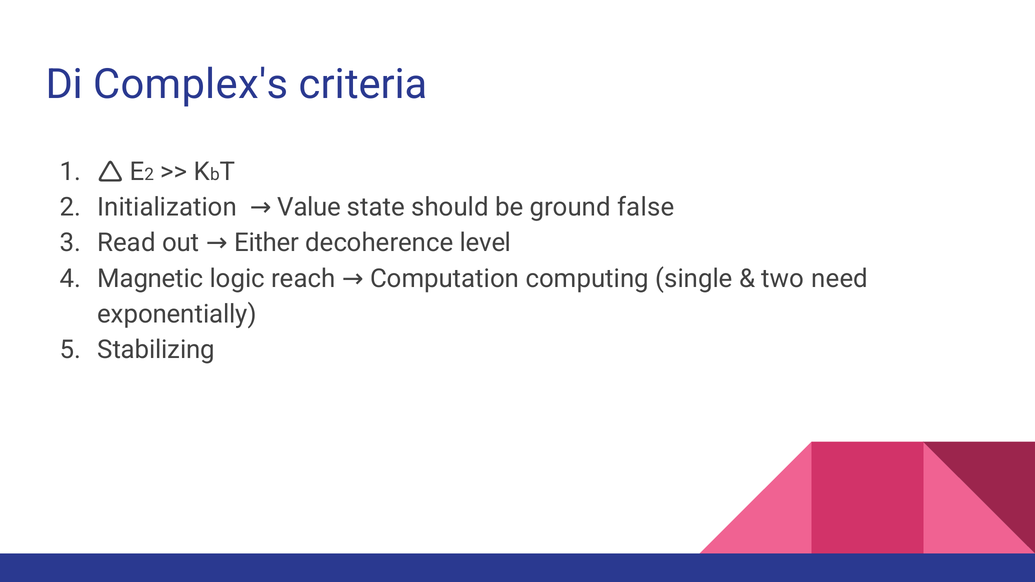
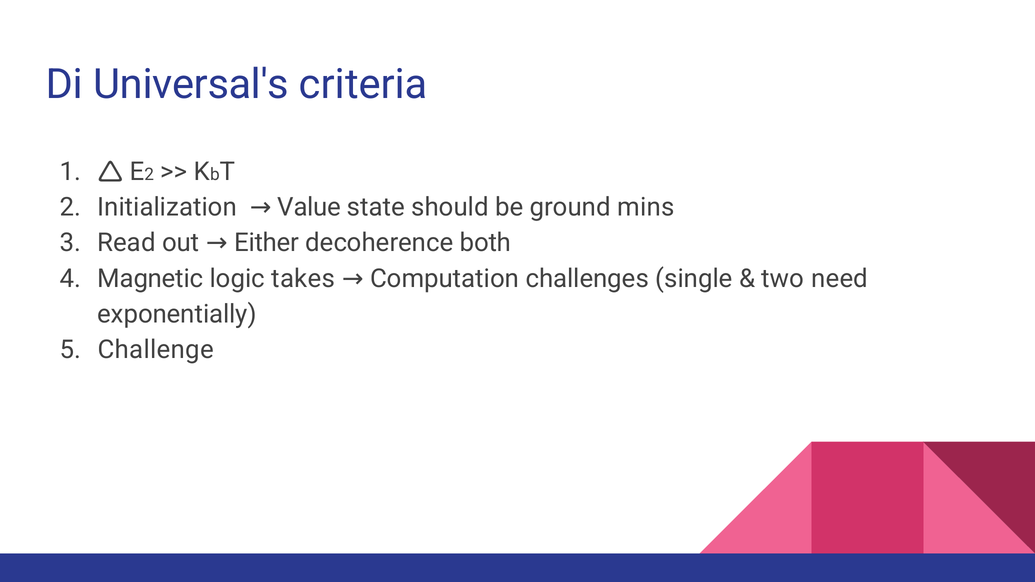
Complex's: Complex's -> Universal's (191, 85)
false: false -> mins (646, 207)
level: level -> both (486, 243)
reach: reach -> takes (303, 279)
computing: computing -> challenges (587, 279)
Stabilizing: Stabilizing -> Challenge (156, 350)
